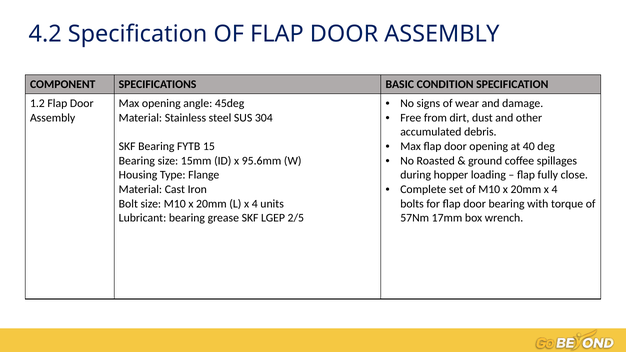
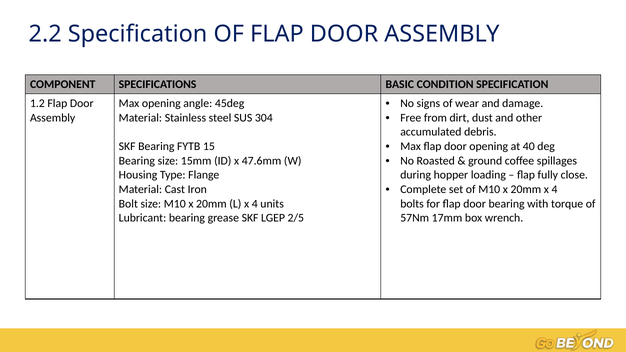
4.2: 4.2 -> 2.2 (45, 34)
95.6mm: 95.6mm -> 47.6mm (262, 161)
